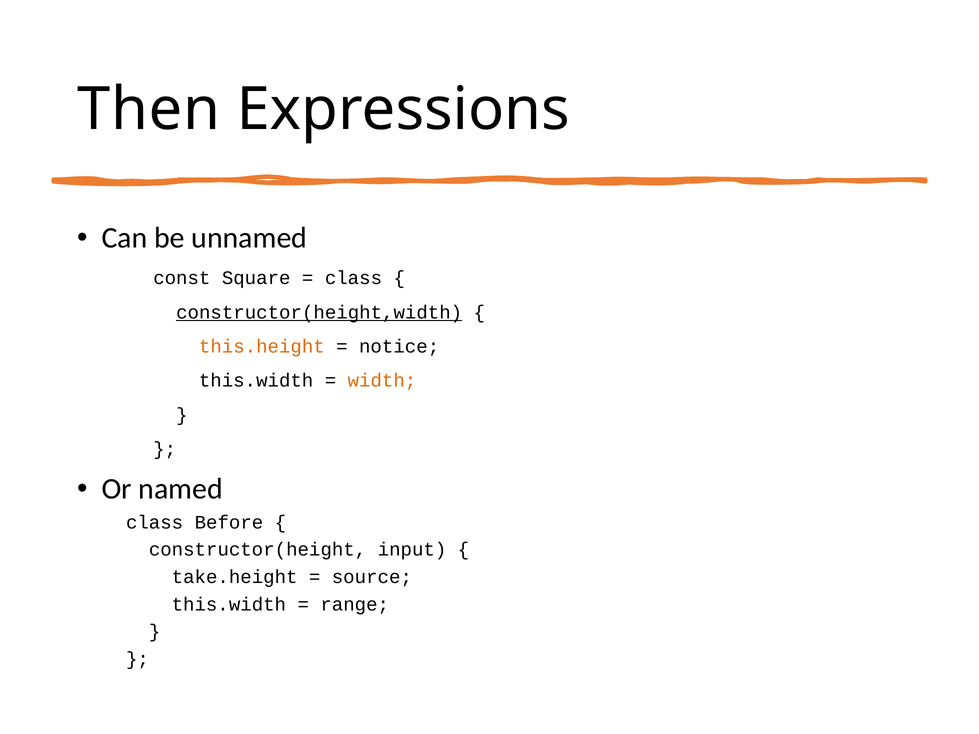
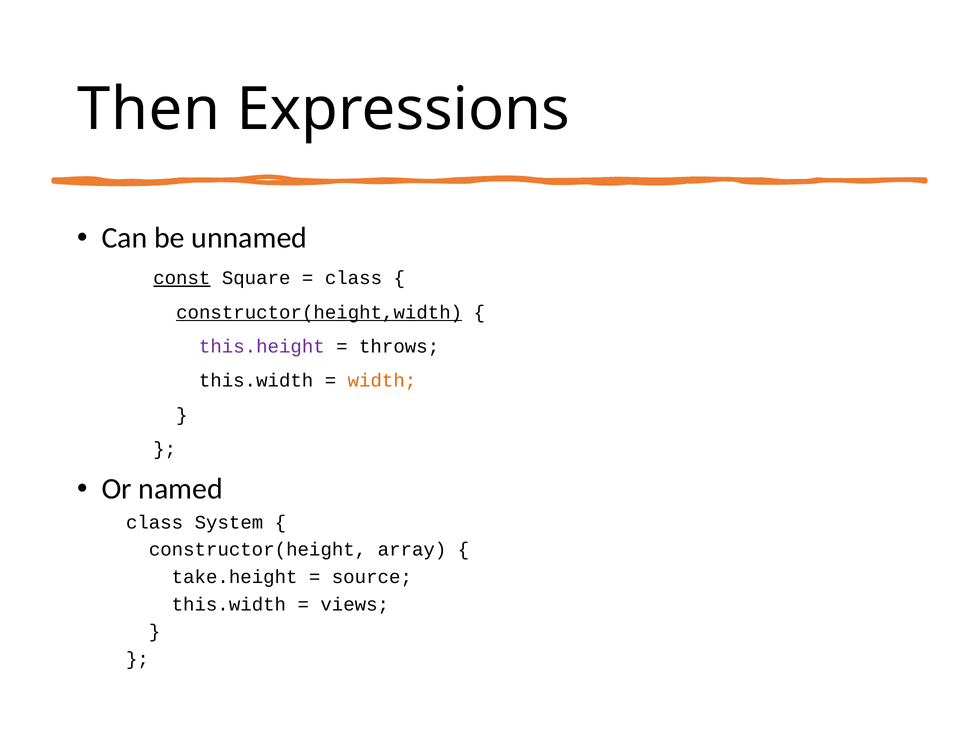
const underline: none -> present (182, 278)
this.height colour: orange -> purple (262, 347)
notice: notice -> throws (399, 347)
Before: Before -> System (229, 522)
input: input -> array (412, 550)
range: range -> views (355, 605)
